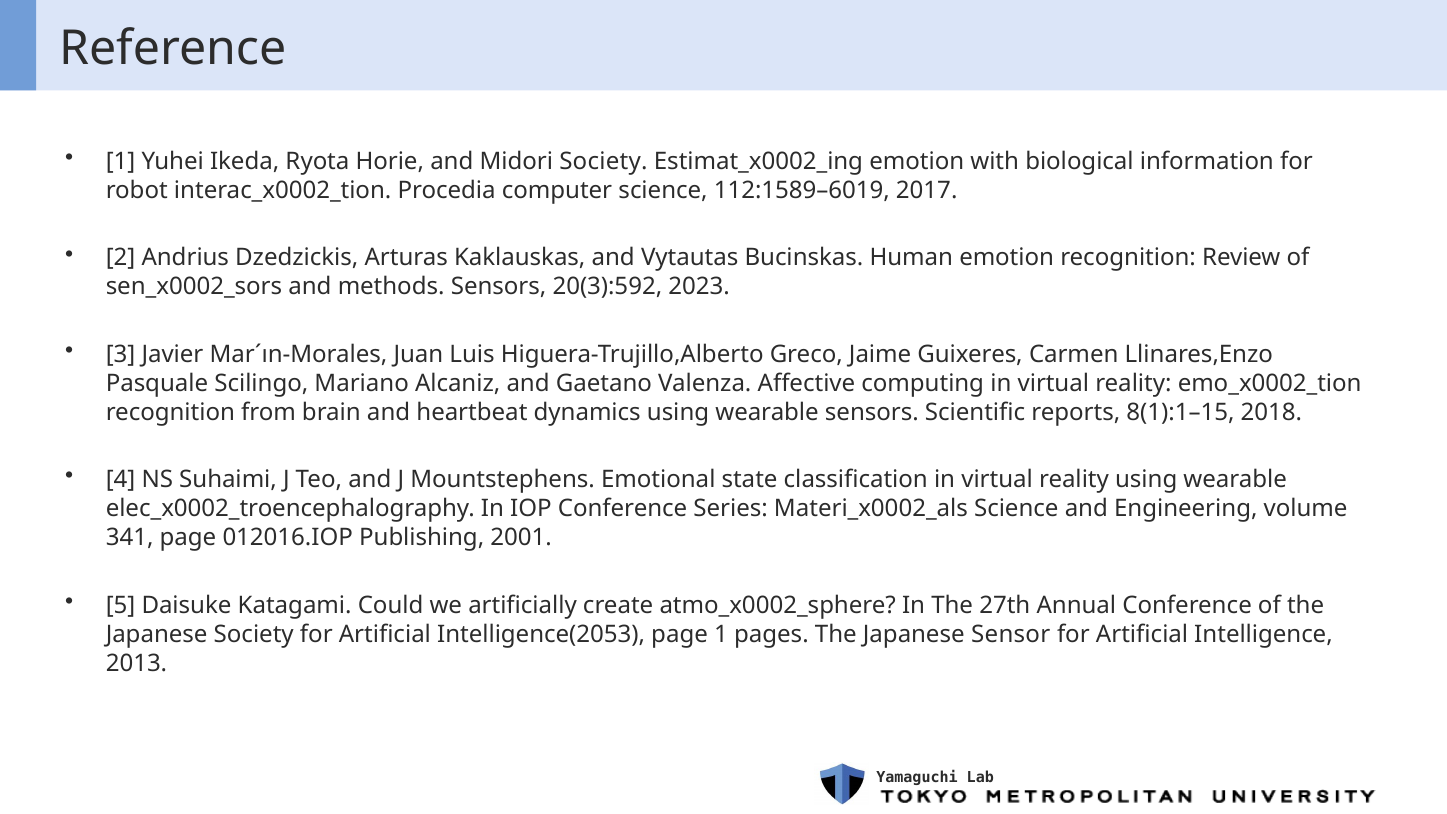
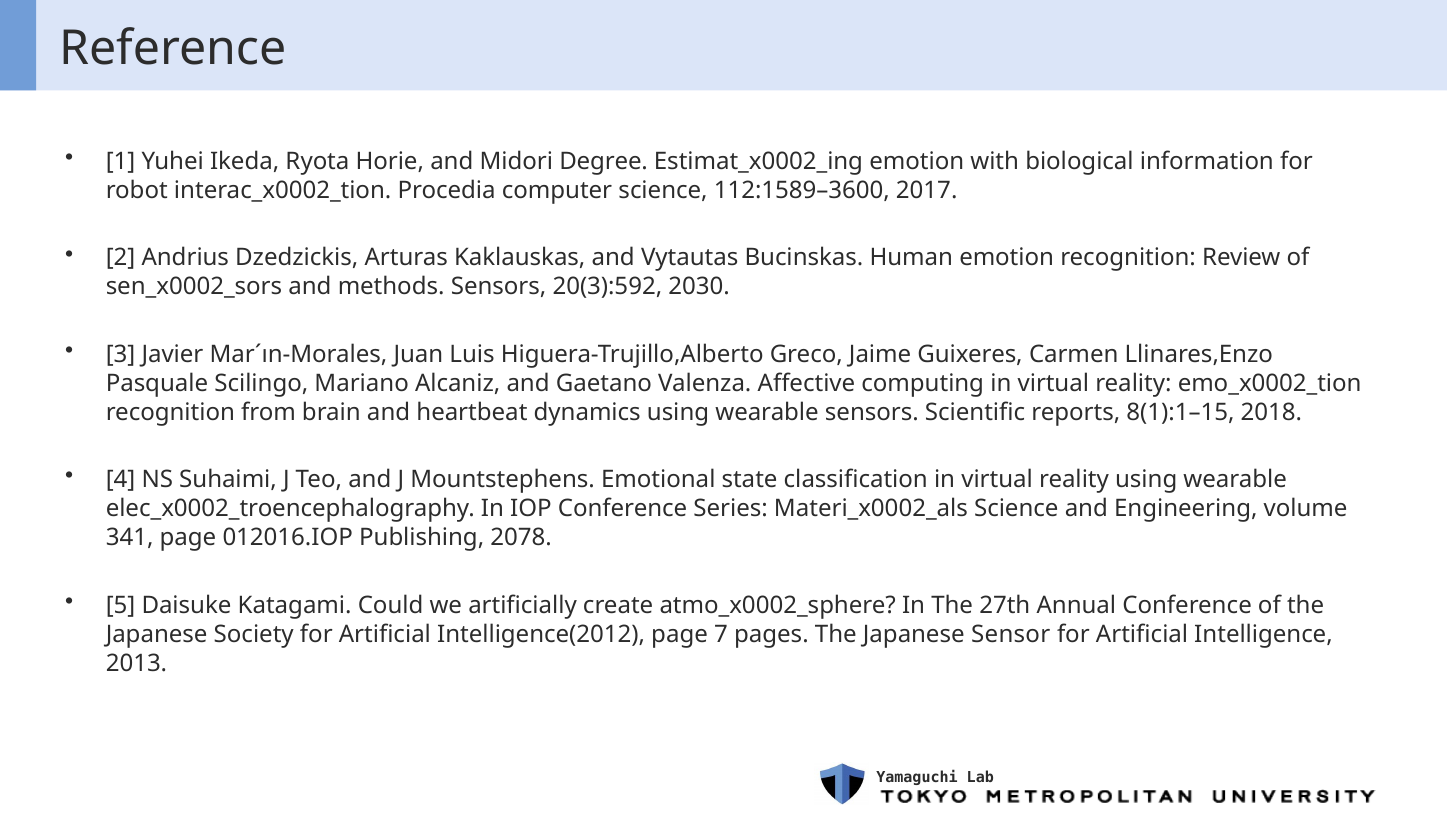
Midori Society: Society -> Degree (604, 162)
112:1589–6019: 112:1589–6019 -> 112:1589–3600 (802, 191)
2023: 2023 -> 2030 (699, 287)
2001: 2001 -> 2078 (521, 538)
Intelligence(2053: Intelligence(2053 -> Intelligence(2012 (541, 634)
page 1: 1 -> 7 (721, 634)
